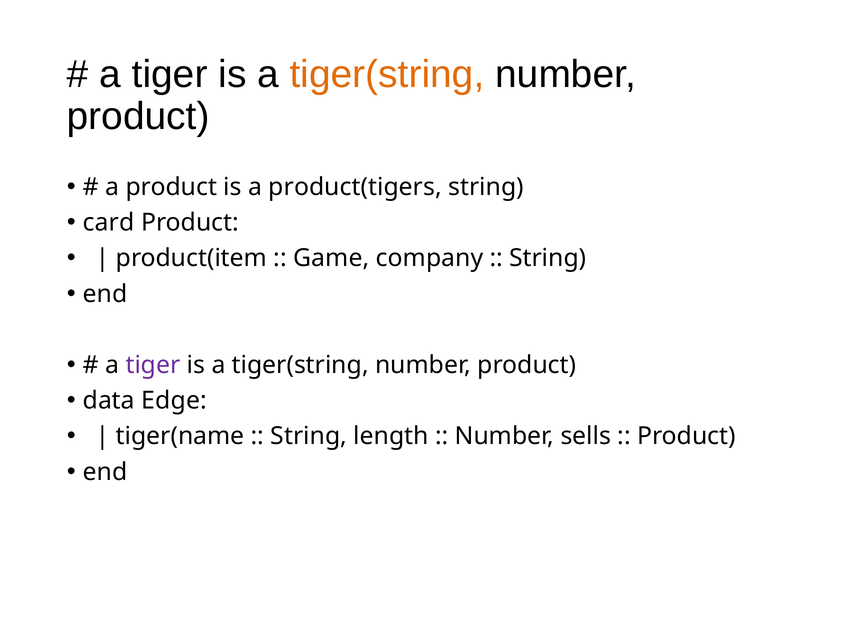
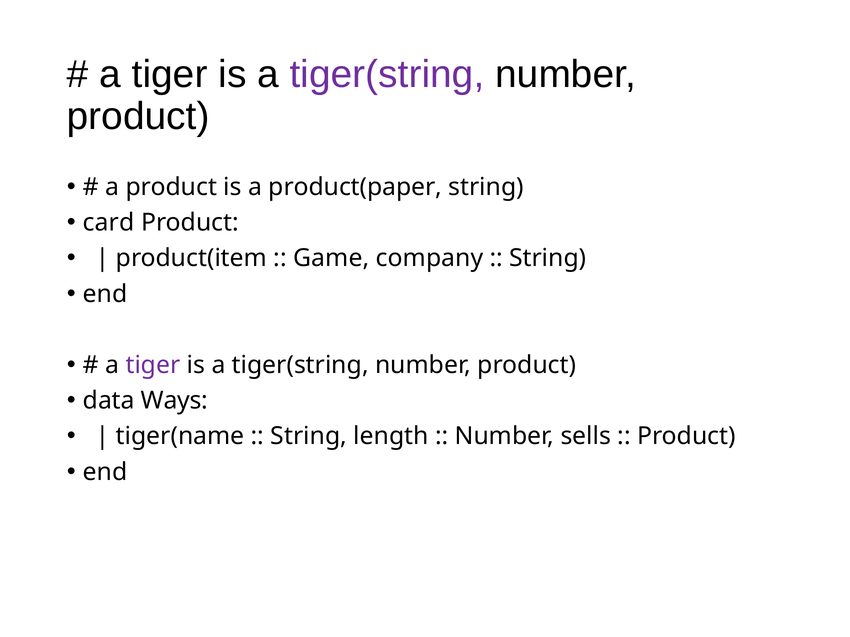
tiger(string colour: orange -> purple (387, 74)
product(tigers: product(tigers -> product(paper (355, 187)
Edge: Edge -> Ways (174, 401)
